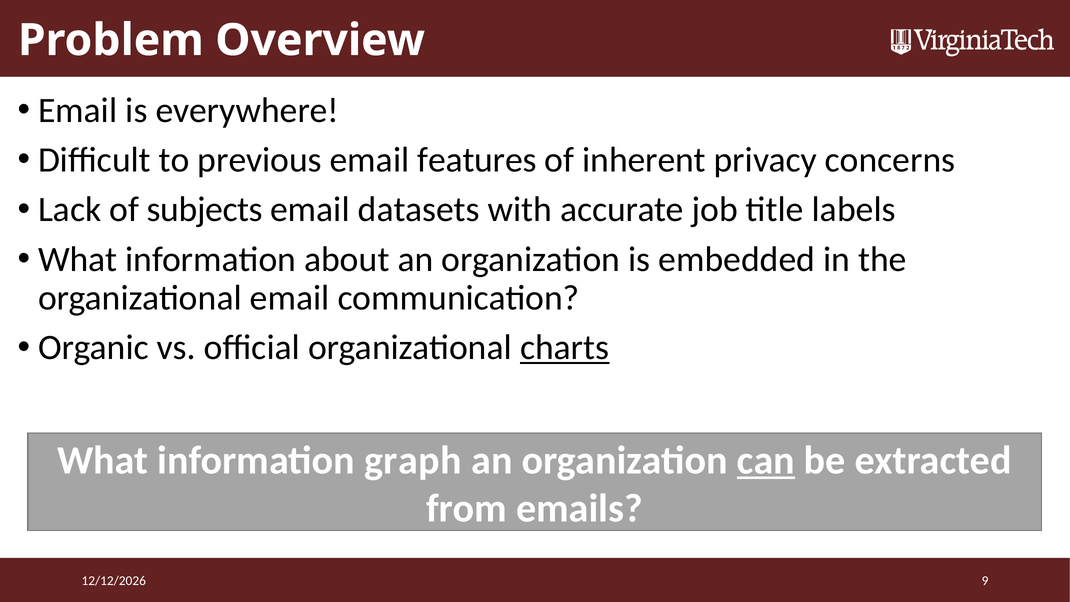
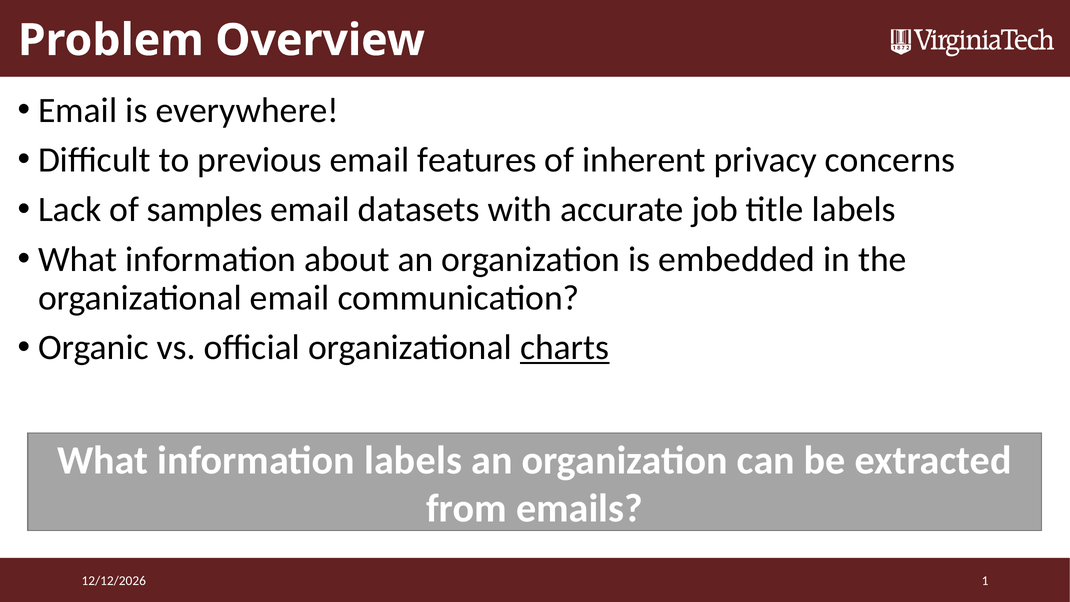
subjects: subjects -> samples (205, 210)
information graph: graph -> labels (413, 460)
can underline: present -> none (766, 460)
9: 9 -> 1 (985, 581)
